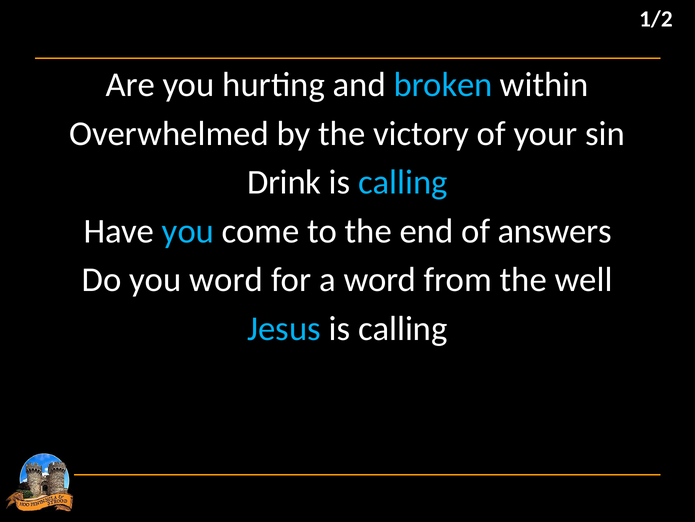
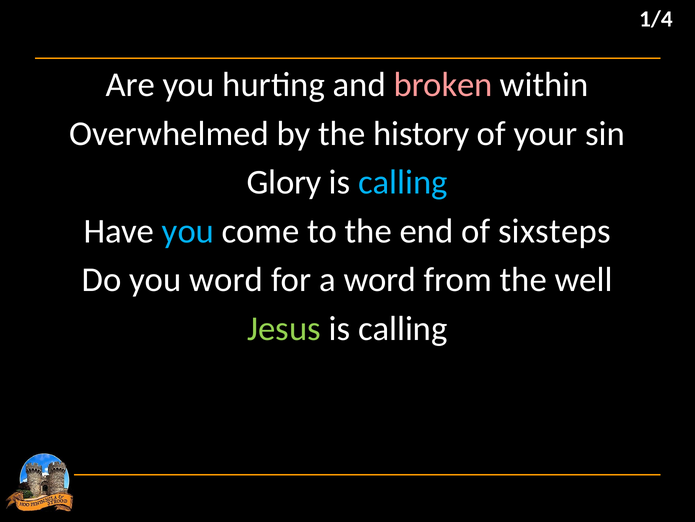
1/2: 1/2 -> 1/4 (656, 19)
broken colour: light blue -> pink (443, 85)
victory: victory -> history (421, 134)
Drink: Drink -> Glory (284, 182)
answers: answers -> sixsteps (554, 231)
Jesus colour: light blue -> light green (284, 328)
